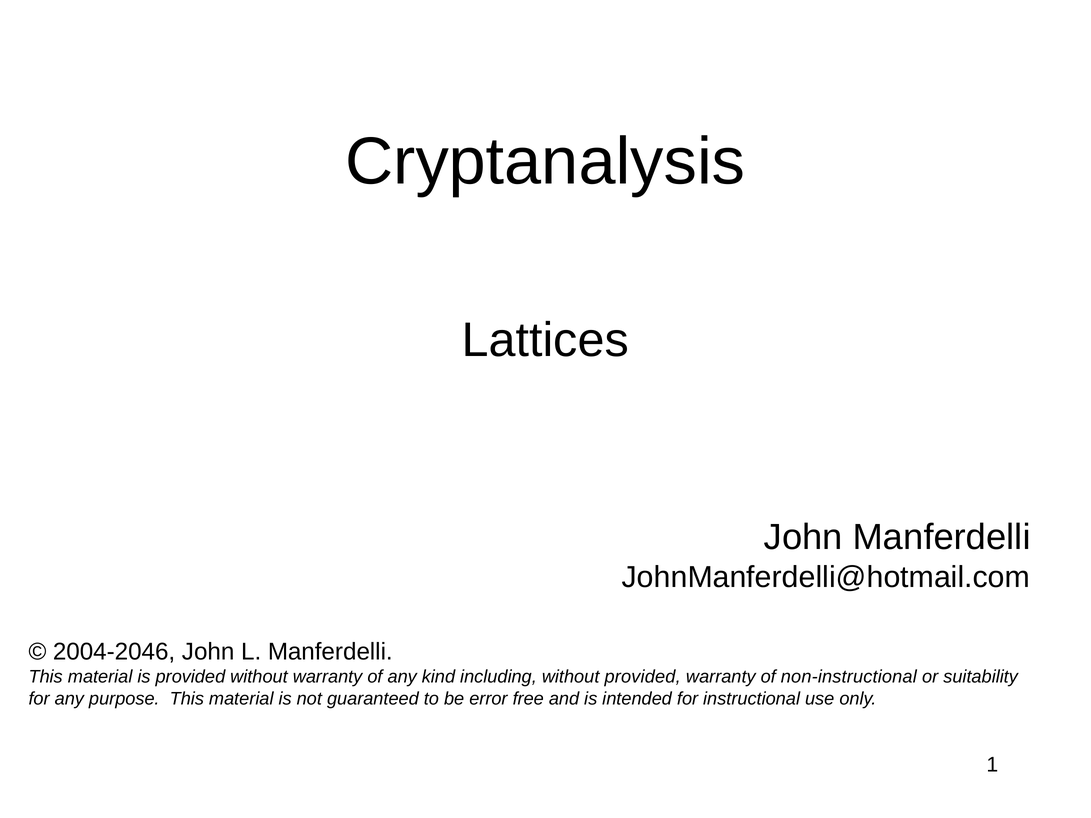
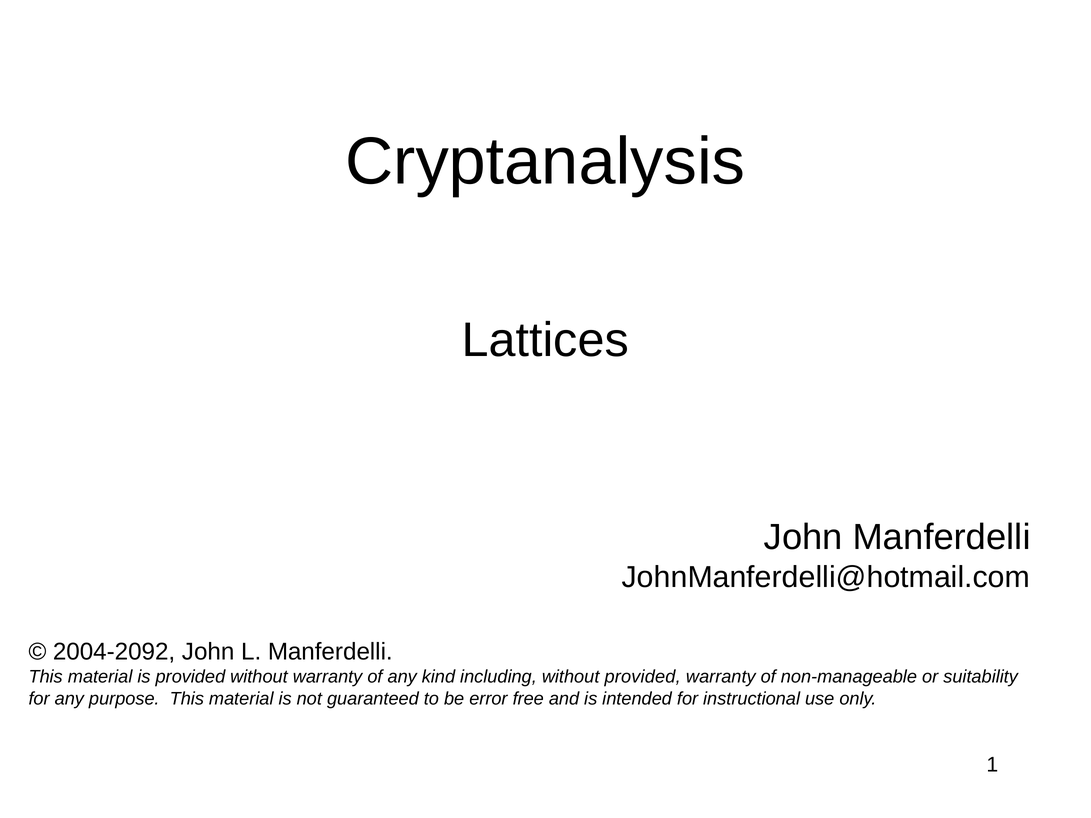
2004-2046: 2004-2046 -> 2004-2092 (114, 652)
non-instructional: non-instructional -> non-manageable (849, 677)
